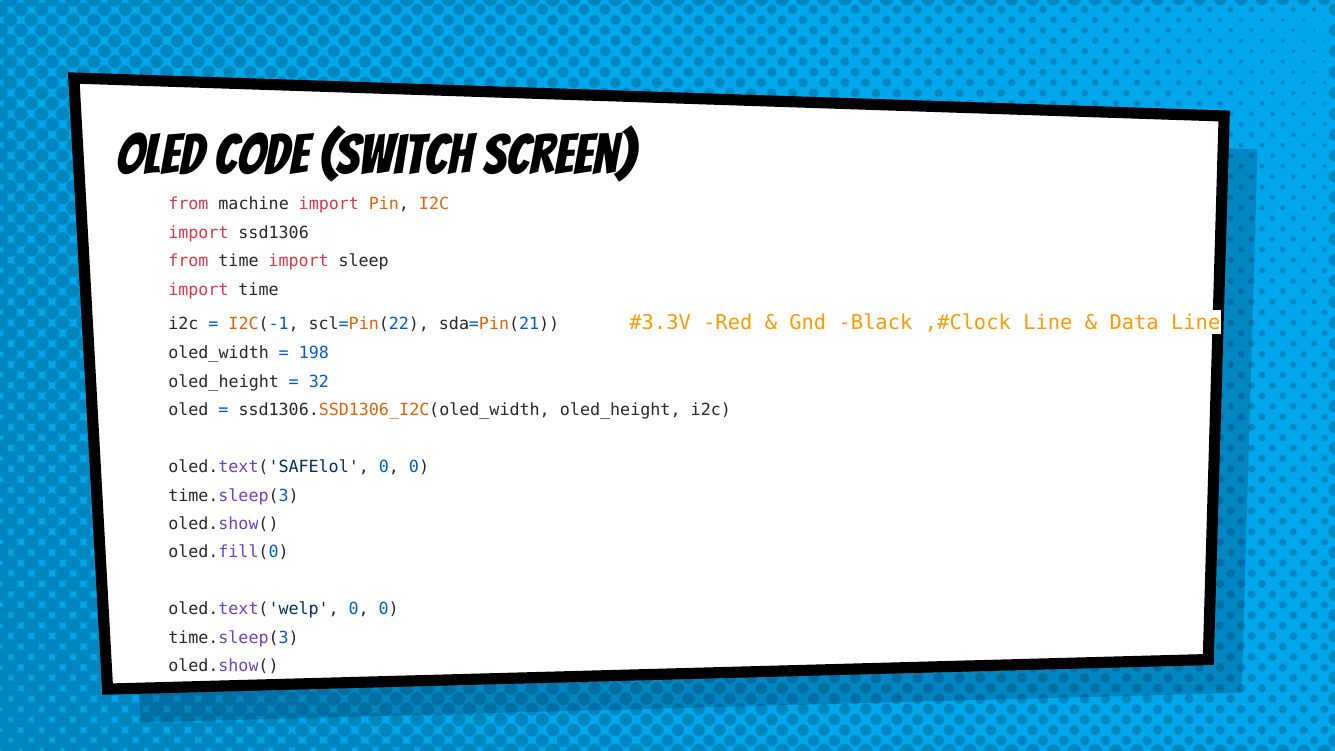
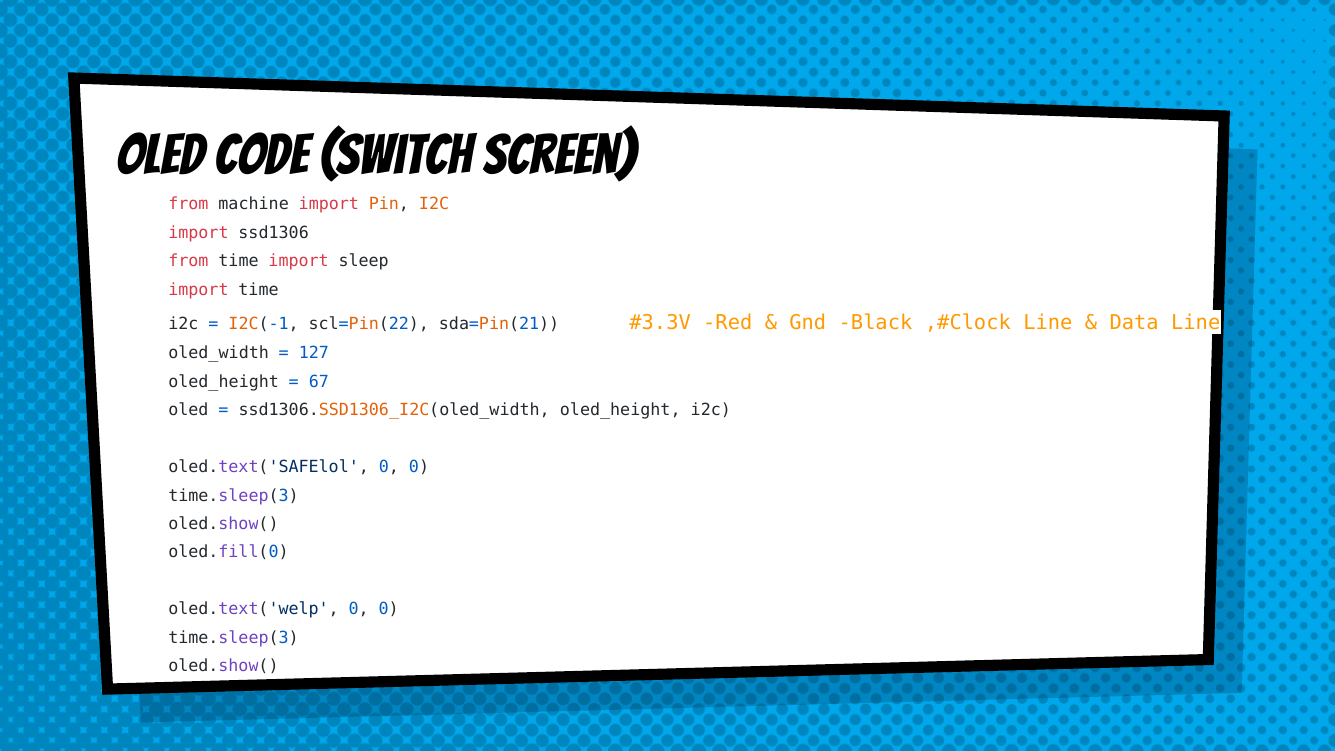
198: 198 -> 127 (314, 353)
32: 32 -> 67 (319, 382)
